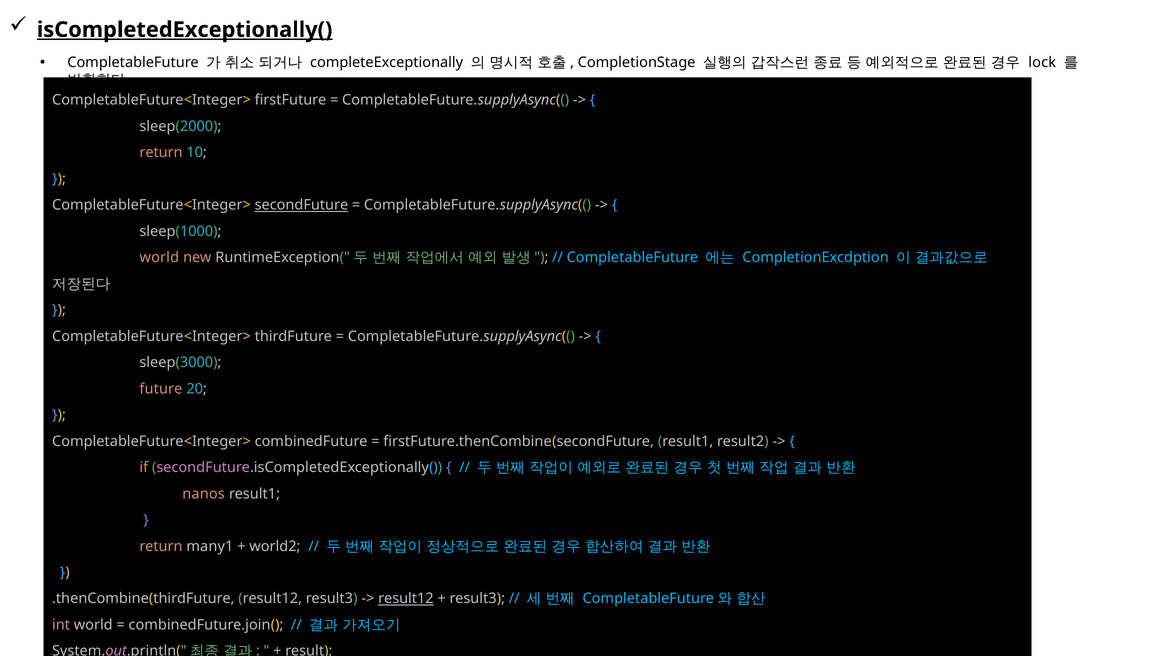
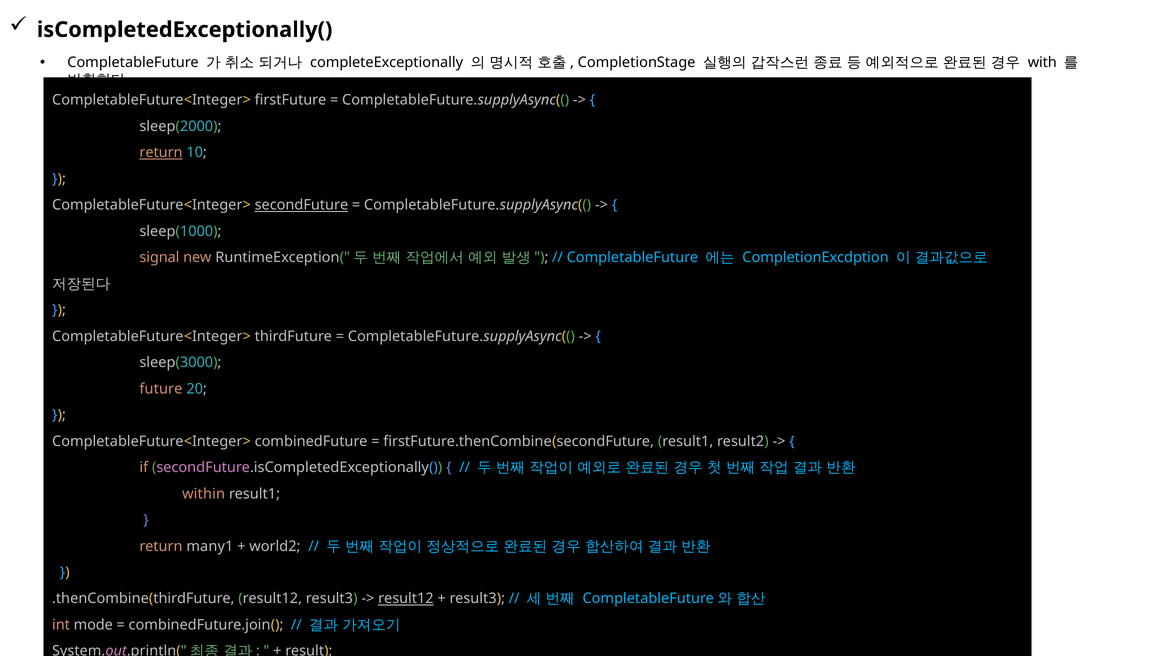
isCompletedExceptionally( underline: present -> none (185, 30)
lock: lock -> with (1042, 62)
return underline: none -> present (161, 152)
world: world -> signal (159, 257)
nanos: nanos -> within (204, 493)
int world: world -> mode (93, 624)
